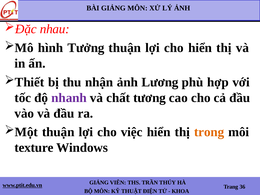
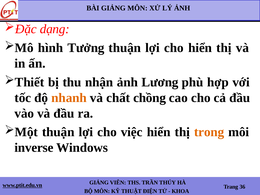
nhau: nhau -> dạng (55, 29)
nhanh colour: purple -> orange (69, 98)
tương: tương -> chồng (150, 98)
texture: texture -> inverse (34, 148)
